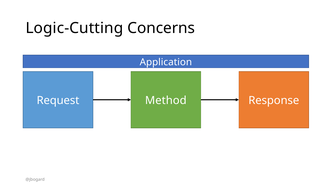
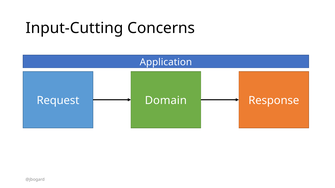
Logic-Cutting: Logic-Cutting -> Input-Cutting (74, 28)
Method: Method -> Domain (166, 101)
